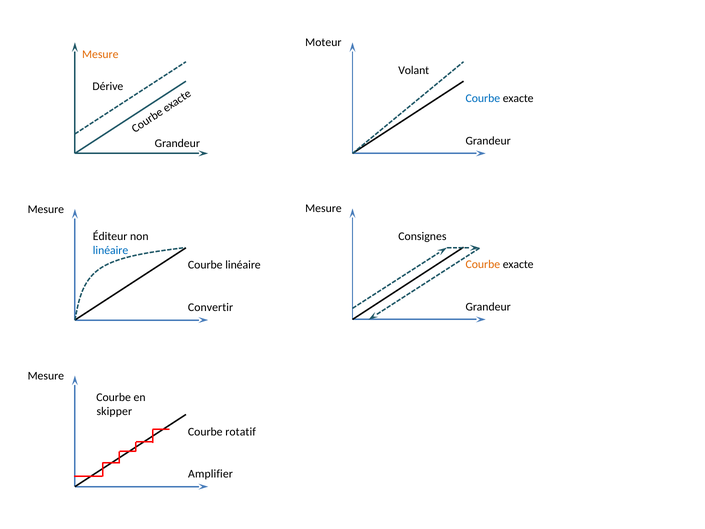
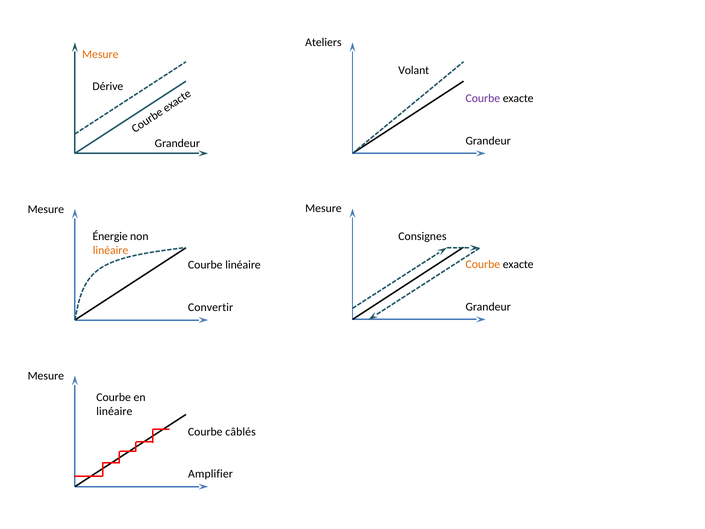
Moteur: Moteur -> Ateliers (323, 42)
Courbe colour: blue -> purple (483, 98)
Éditeur: Éditeur -> Énergie (110, 236)
linéaire colour: blue -> orange (111, 250)
skipper: skipper -> linéaire (114, 411)
rotatif: rotatif -> câblés (241, 432)
